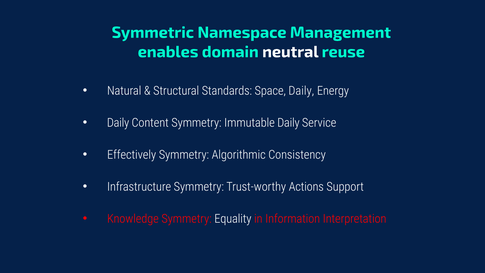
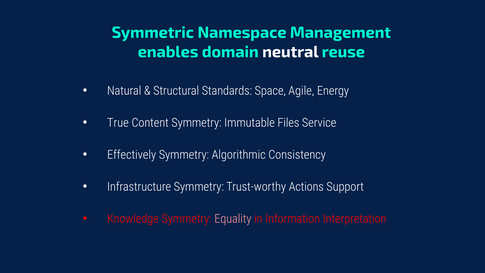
Space Daily: Daily -> Agile (301, 91)
Daily: Daily -> True (118, 123)
Immutable Daily: Daily -> Files (288, 123)
Equality colour: white -> pink (233, 219)
